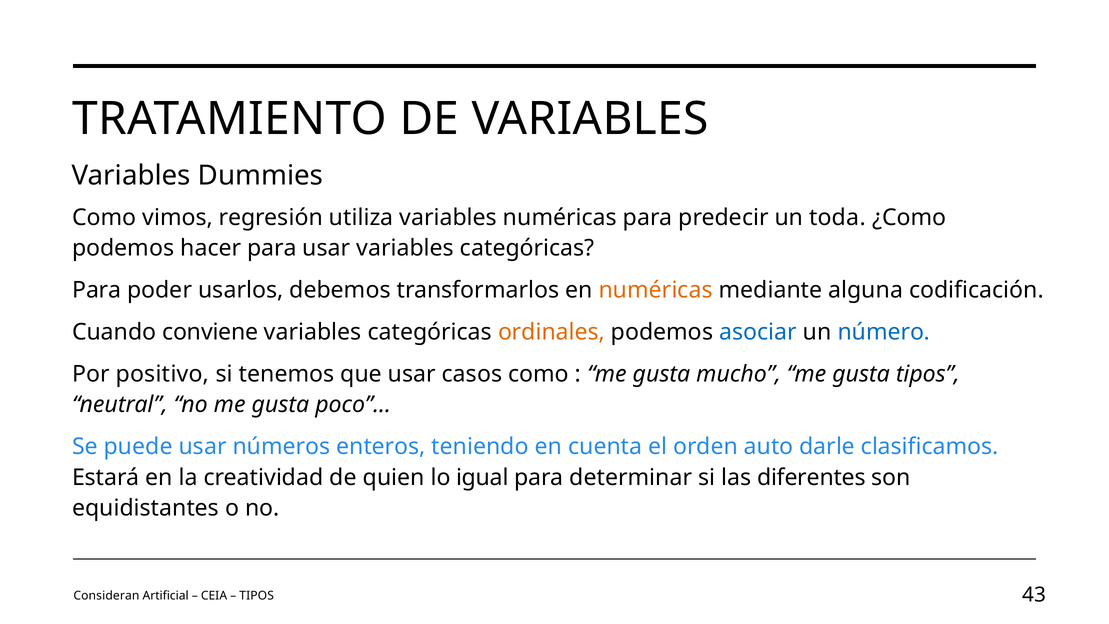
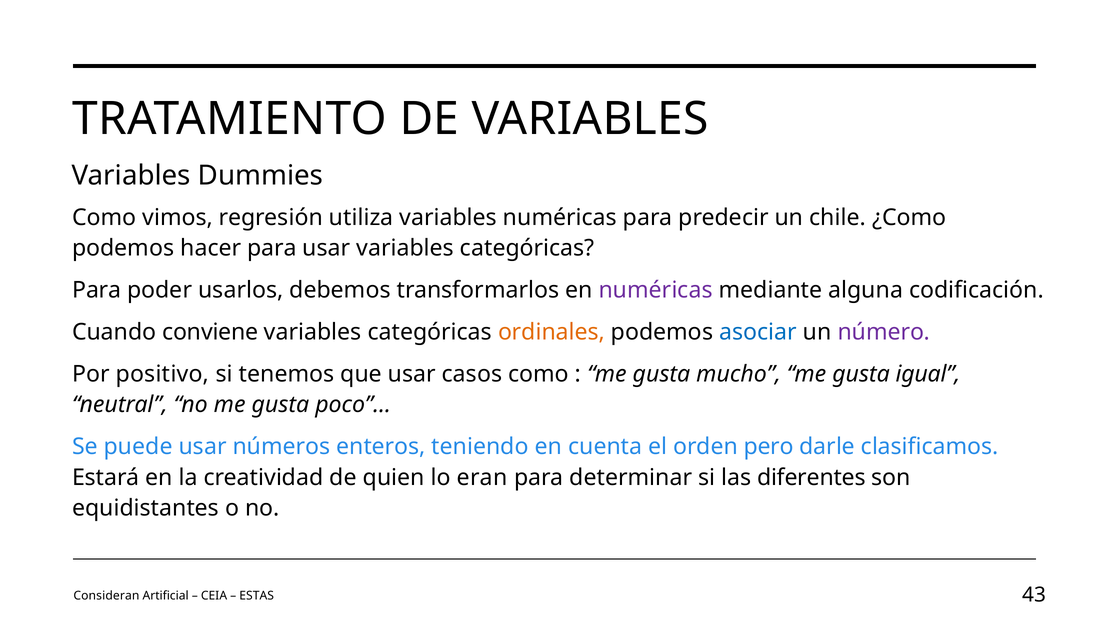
toda: toda -> chile (838, 217)
numéricas colour: orange -> purple (656, 290)
número colour: blue -> purple (884, 332)
gusta tipos: tipos -> igual (928, 374)
auto: auto -> pero (769, 447)
igual: igual -> eran (482, 477)
TIPOS: TIPOS -> ESTAS (257, 596)
